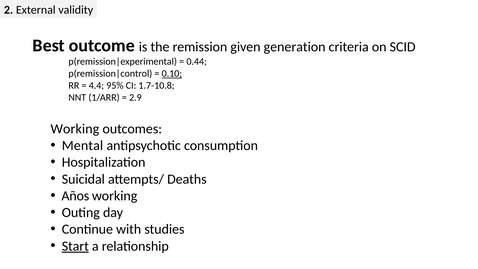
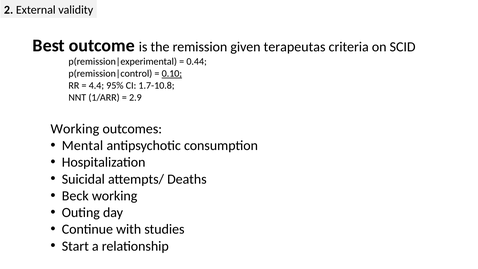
generation: generation -> terapeutas (295, 47)
Años: Años -> Beck (75, 196)
Start underline: present -> none (75, 246)
